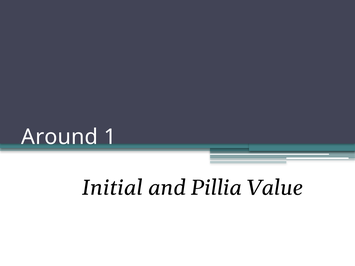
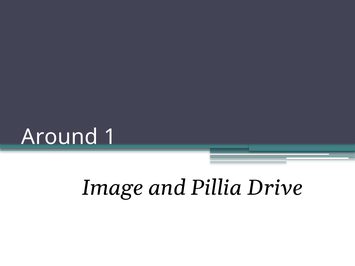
Initial: Initial -> Image (112, 188)
Value: Value -> Drive (275, 188)
